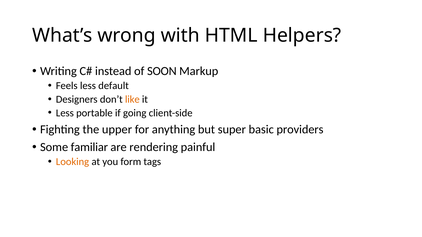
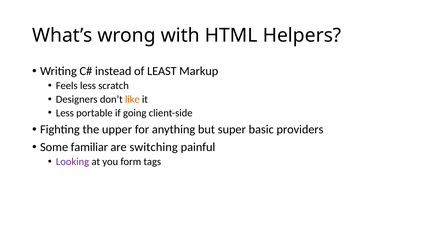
SOON: SOON -> LEAST (162, 71)
default: default -> scratch (114, 86)
rendering: rendering -> switching (154, 147)
Looking colour: orange -> purple (73, 162)
